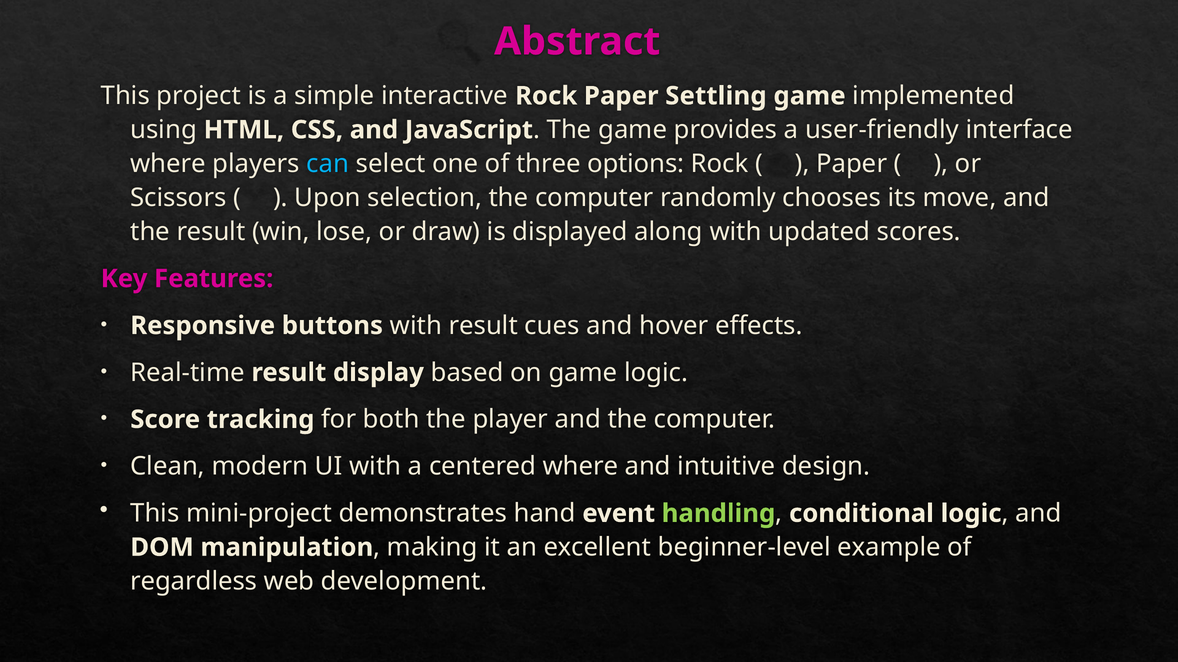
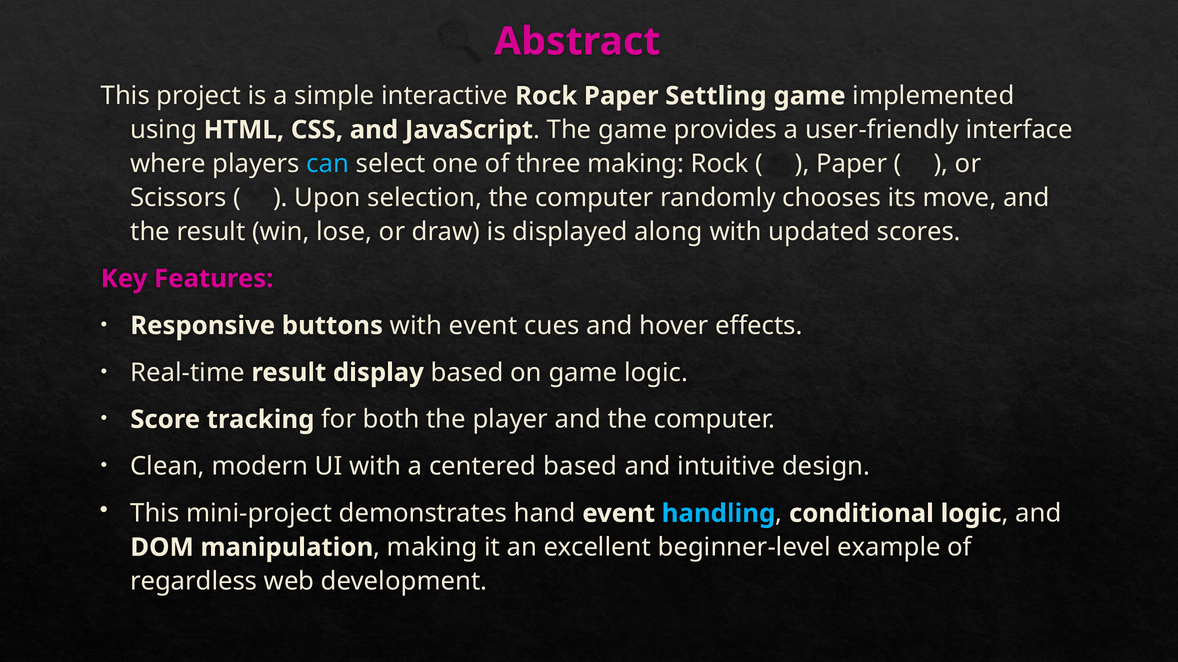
three options: options -> making (636, 164)
with result: result -> event (483, 326)
centered where: where -> based (580, 467)
handling colour: light green -> light blue (718, 514)
